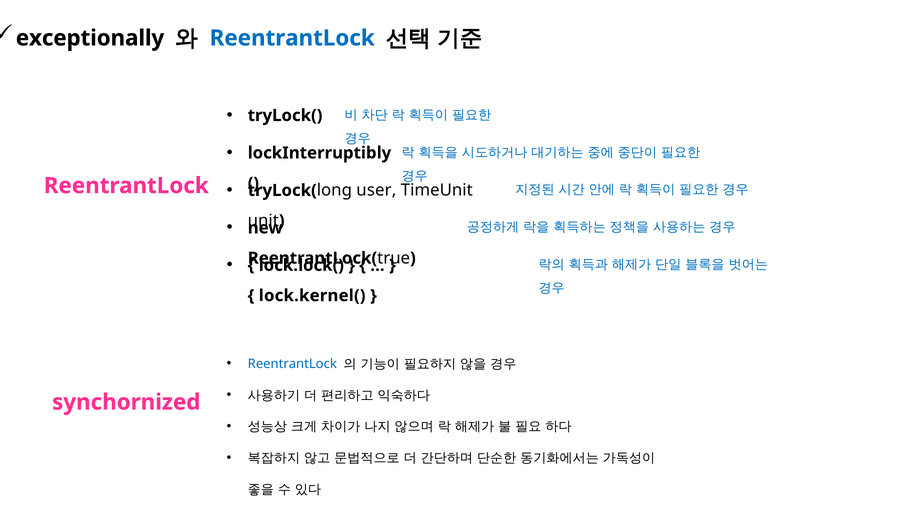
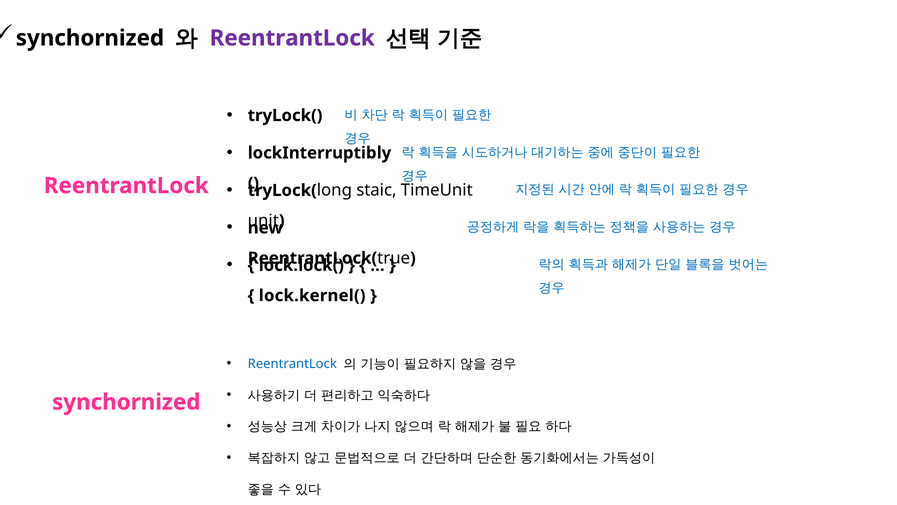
exceptionally: exceptionally -> synchornized (90, 38)
ReentrantLock colour: blue -> purple (292, 38)
user: user -> staic (376, 190)
